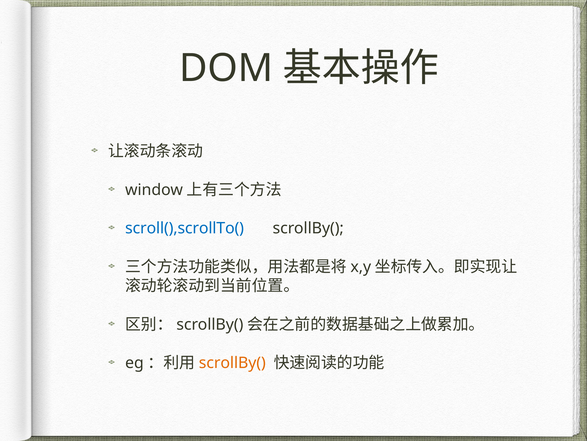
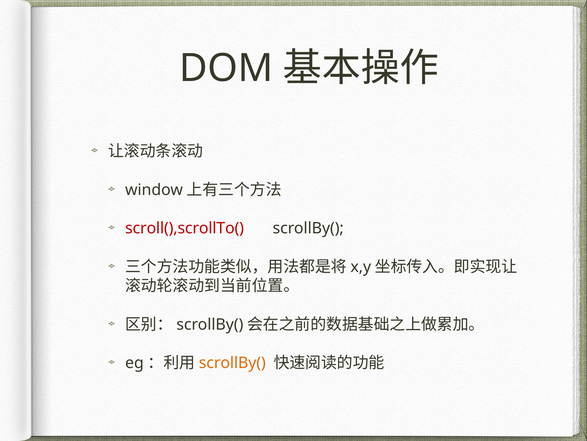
scroll(),scrollTo( colour: blue -> red (185, 228)
